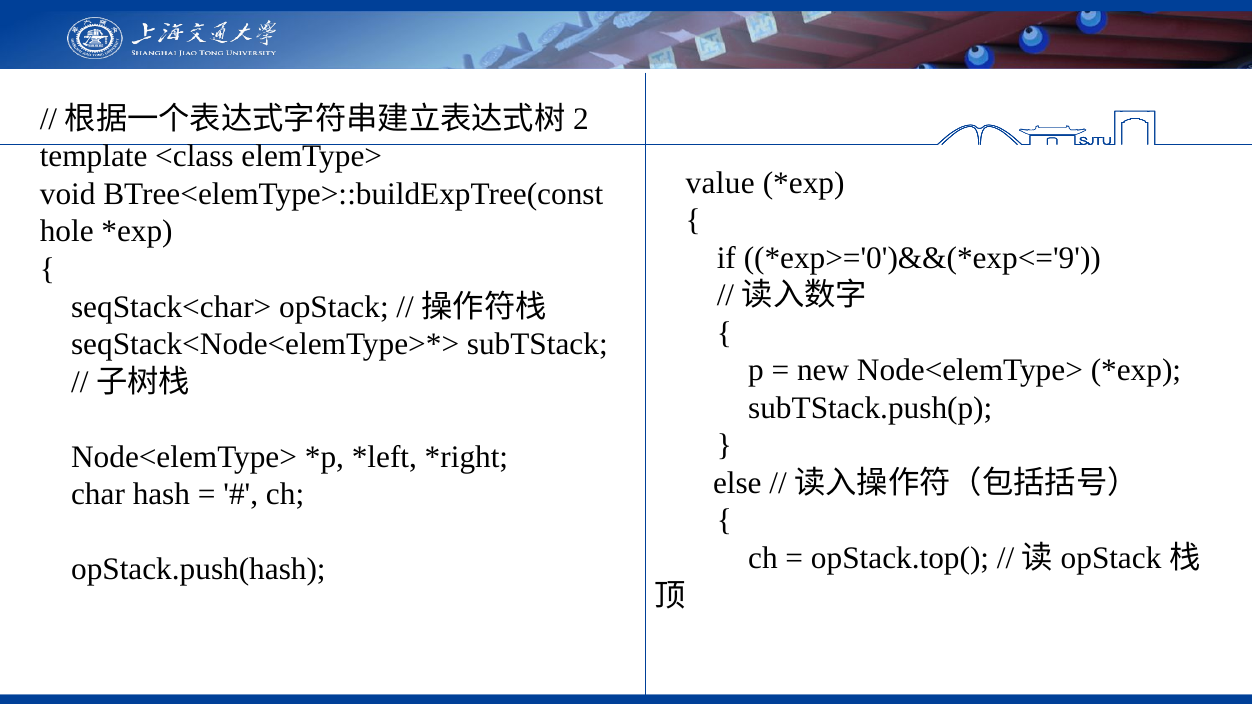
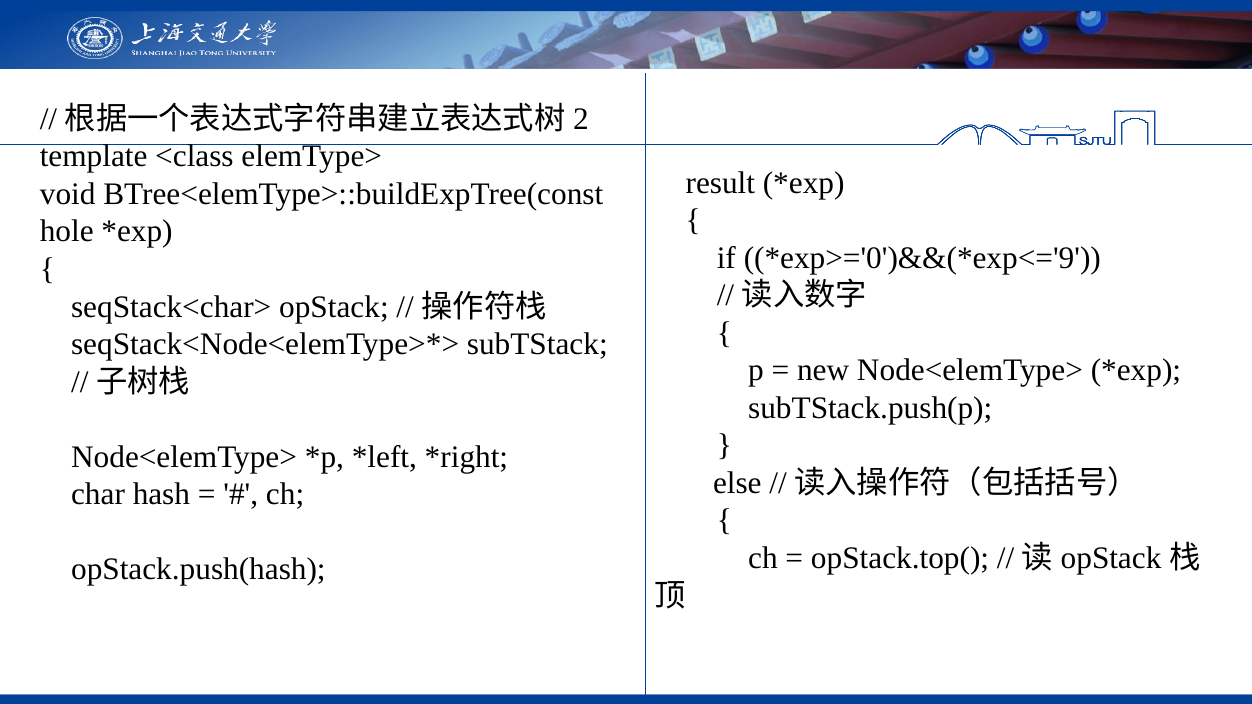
value: value -> result (720, 183)
